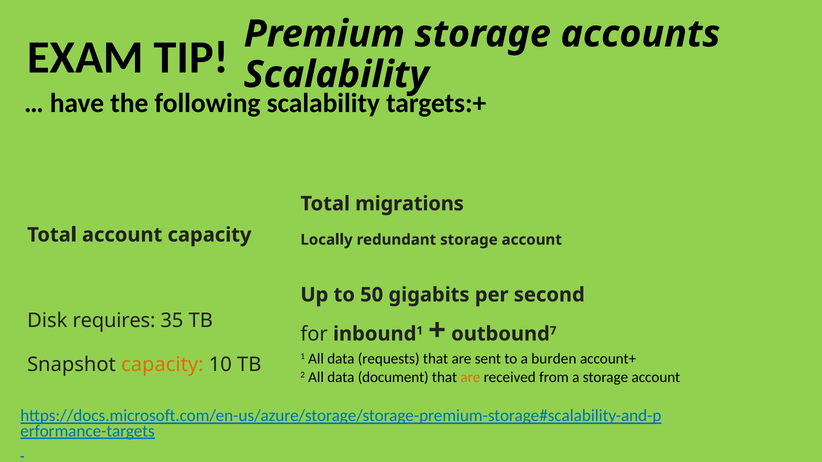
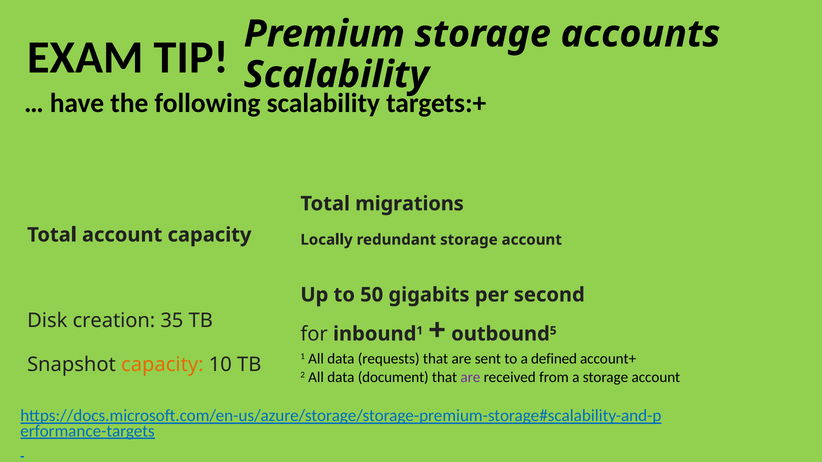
requires: requires -> creation (114, 321)
7: 7 -> 5 (553, 331)
burden: burden -> defined (554, 359)
are colour: orange -> purple (470, 378)
